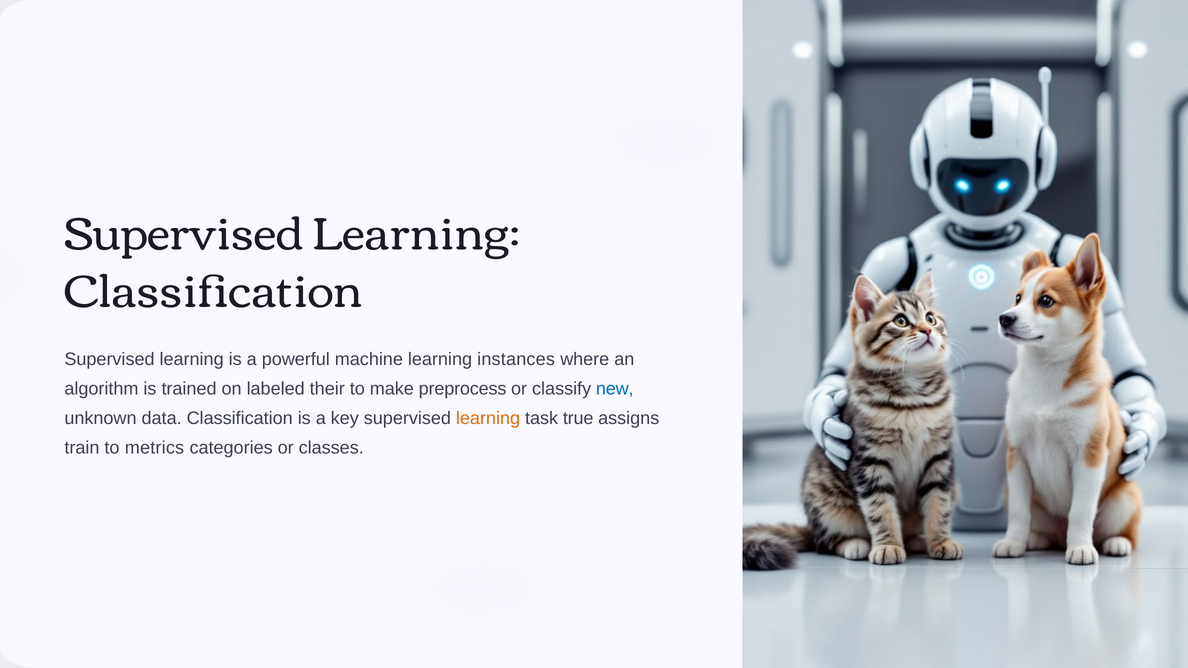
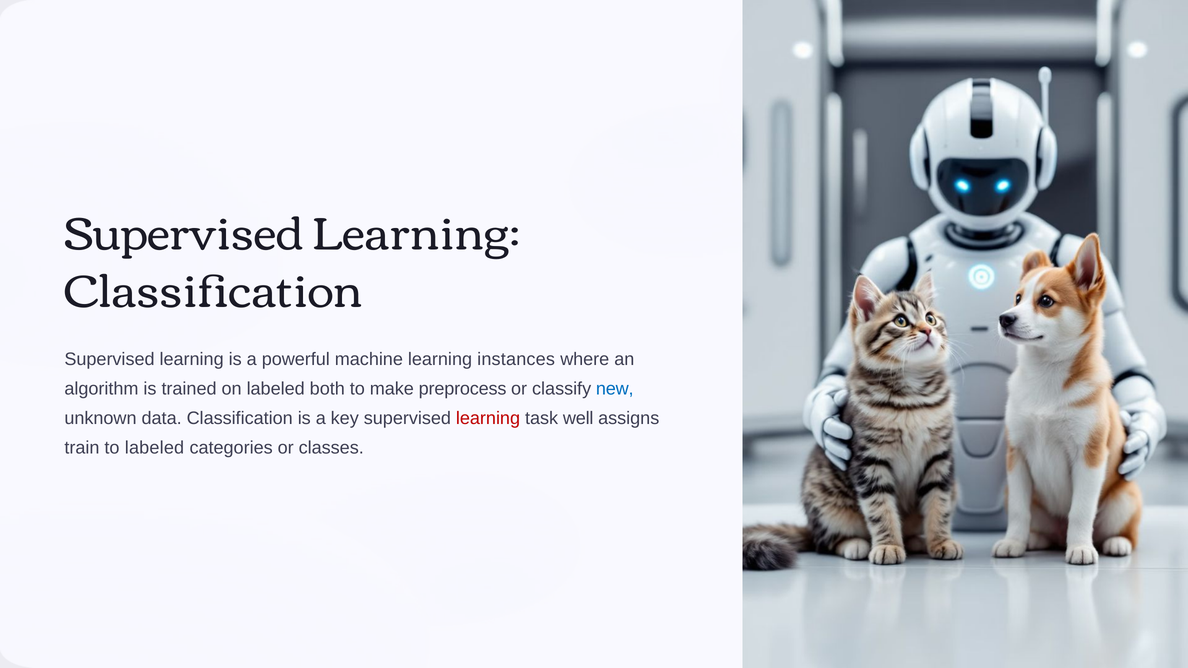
their: their -> both (327, 389)
learning colour: orange -> red (488, 418)
true: true -> well (578, 418)
to metrics: metrics -> labeled (154, 448)
